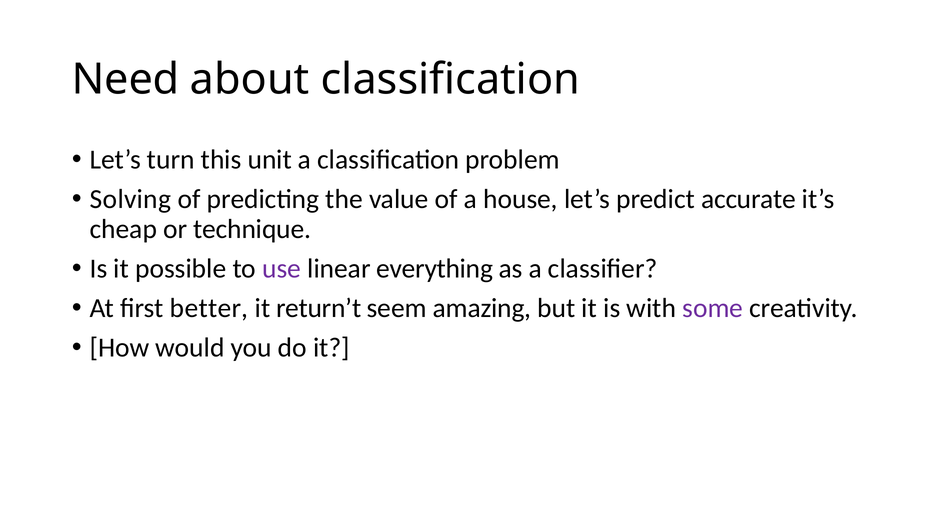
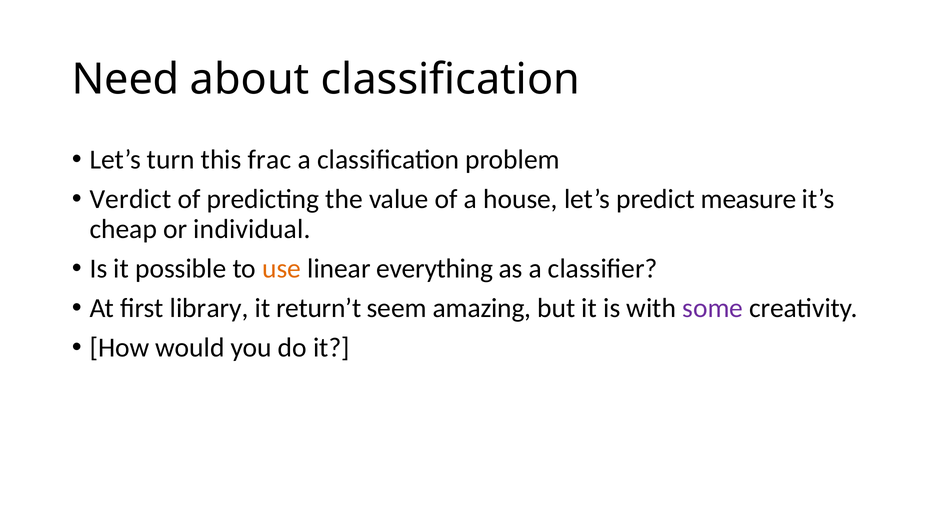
unit: unit -> frac (270, 160)
Solving: Solving -> Verdict (131, 199)
accurate: accurate -> measure (749, 199)
technique: technique -> individual (252, 229)
use colour: purple -> orange (282, 269)
better: better -> library (209, 308)
